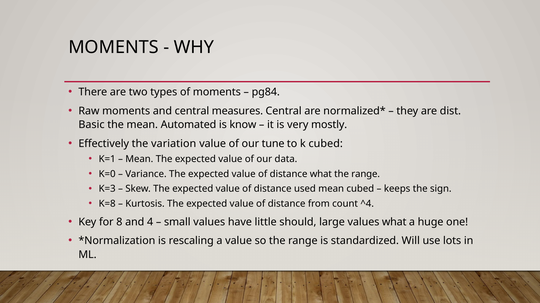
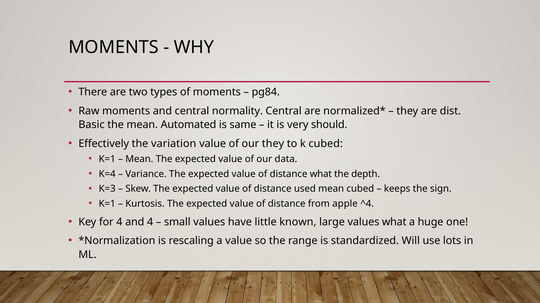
measures: measures -> normality (237, 111)
know: know -> same (243, 125)
mostly: mostly -> should (329, 125)
our tune: tune -> they (273, 144)
K=0: K=0 -> K=4 (107, 174)
range: range -> depth (366, 174)
K=8: K=8 -> K=1 (107, 204)
count: count -> apple (345, 204)
for 8: 8 -> 4 (119, 222)
should: should -> known (298, 222)
